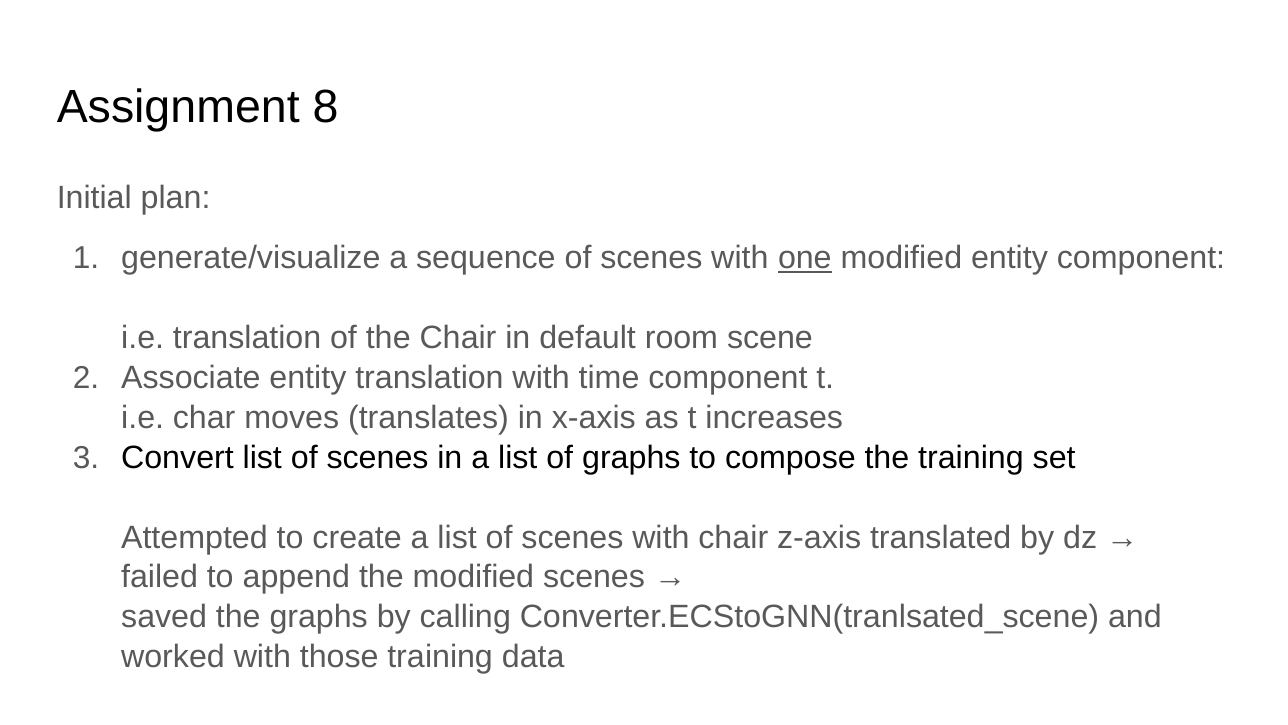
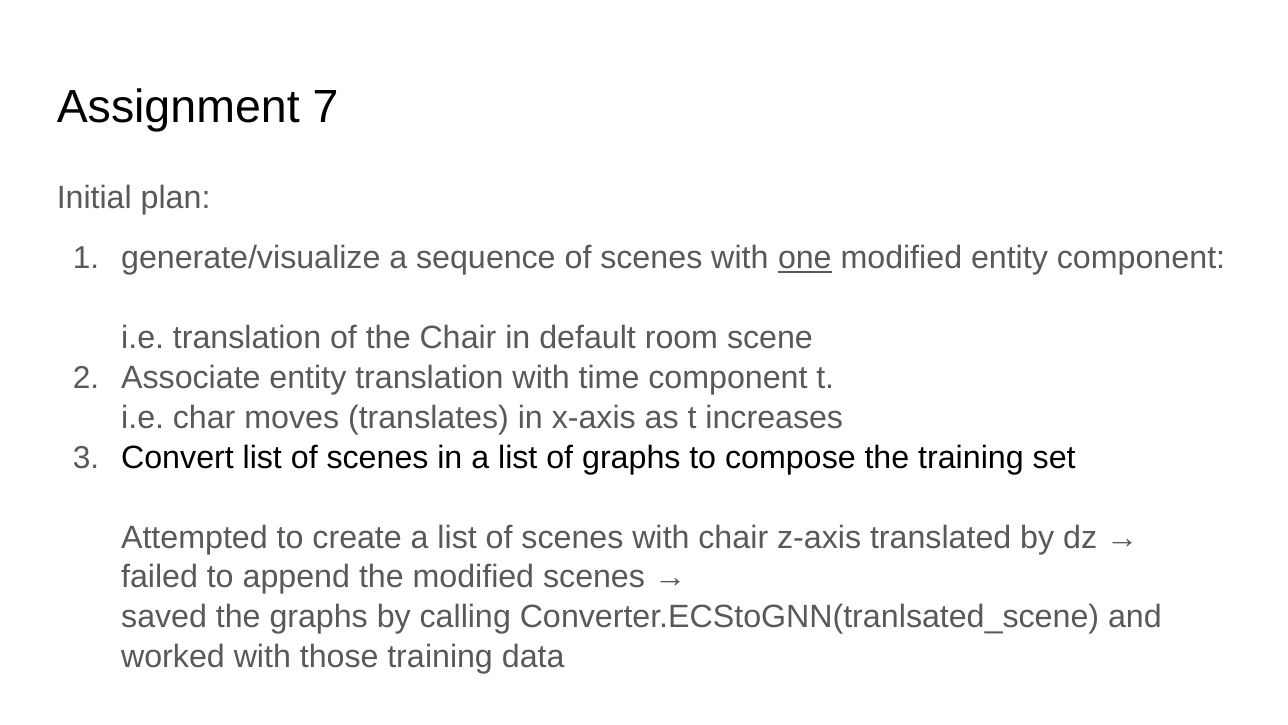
8: 8 -> 7 (326, 107)
